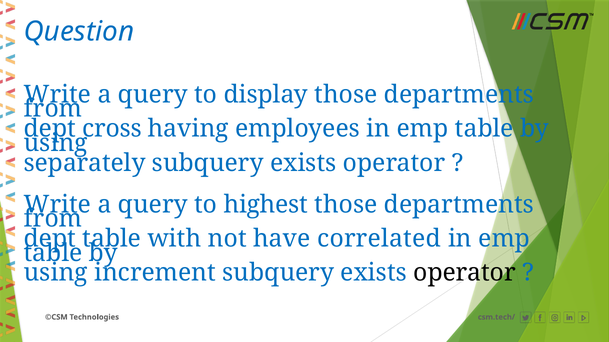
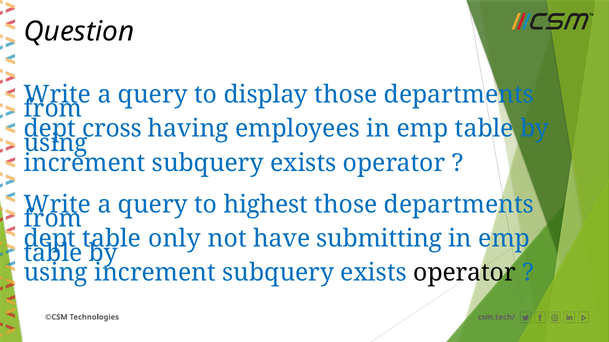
Question colour: blue -> black (79, 32)
separately: separately -> increment (85, 163)
with: with -> only (174, 239)
correlated: correlated -> submitting (379, 239)
